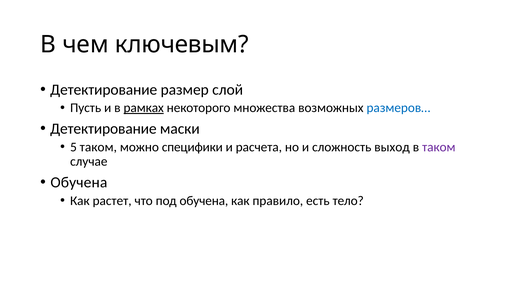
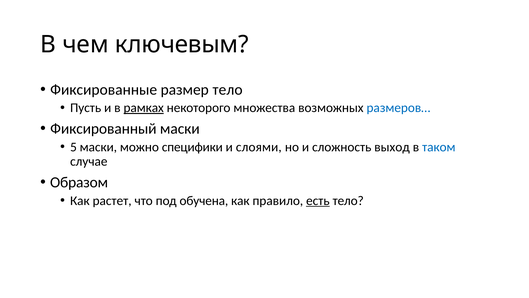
Детектирование: Детектирование -> Фиксированные (104, 89)
размер слой: слой -> тело (228, 89)
Детектирование: Детектирование -> Фиксированный (103, 129)
5 таком: таком -> маски (98, 147)
расчета: расчета -> слоями (259, 147)
таком colour: purple -> blue (439, 147)
Обучена: Обучена -> Образом (79, 182)
есть underline: none -> present (318, 200)
